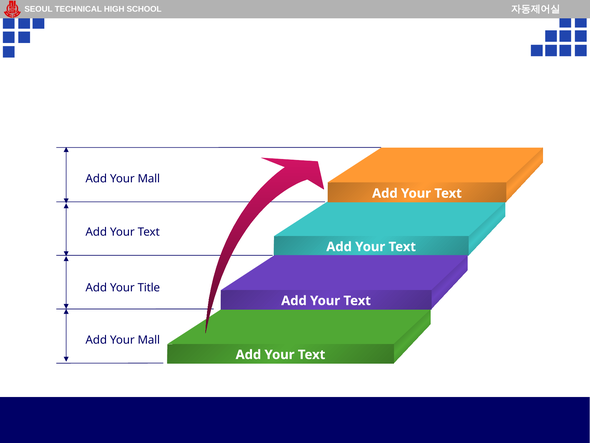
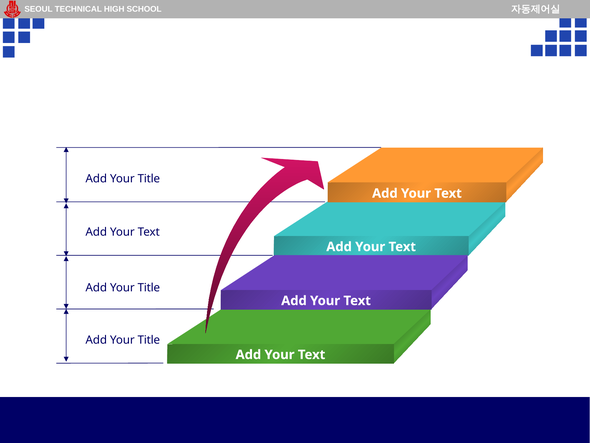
Mall: Mall -> Title (149, 178)
Mall: Mall -> Title (149, 340)
